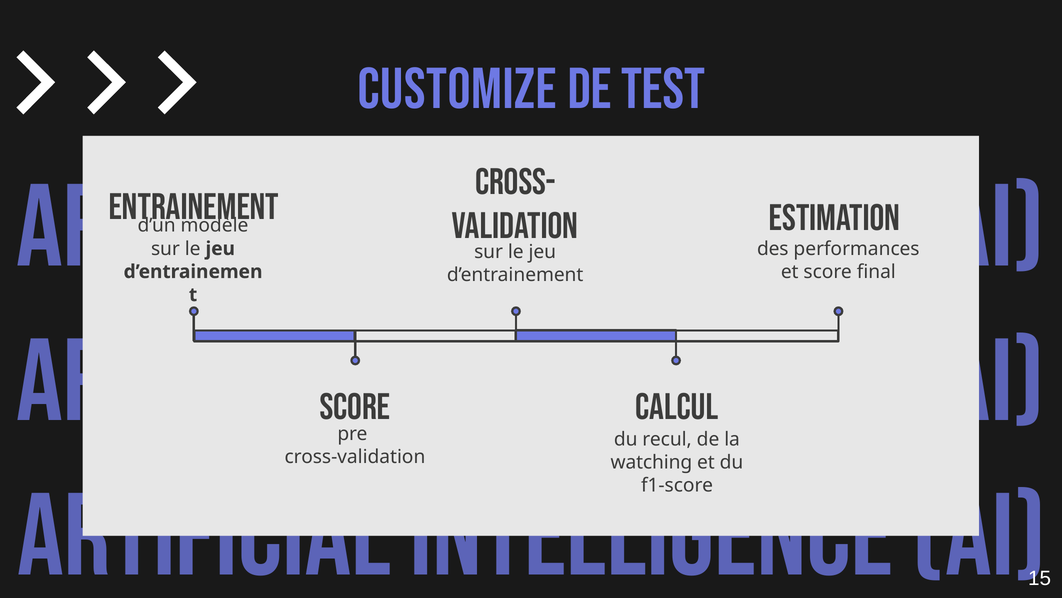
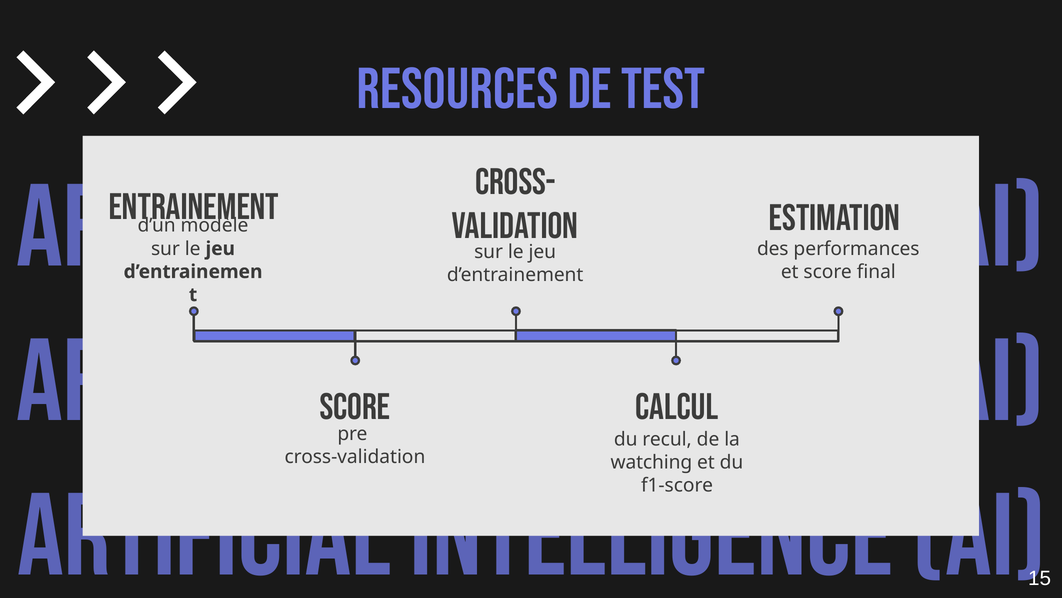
Customize: Customize -> Resources (457, 89)
